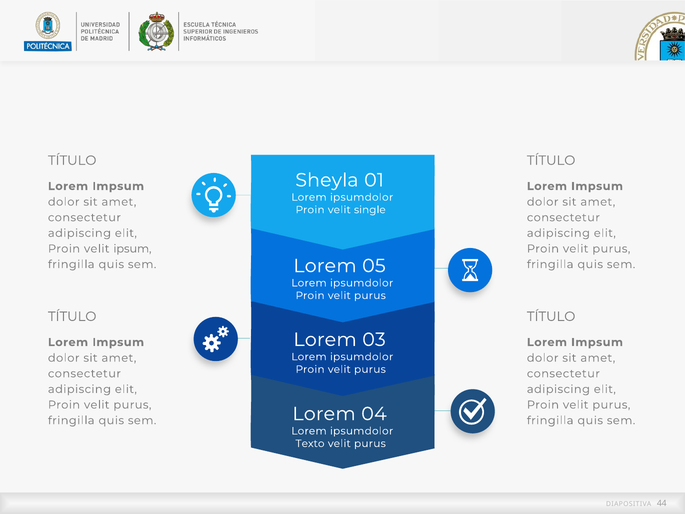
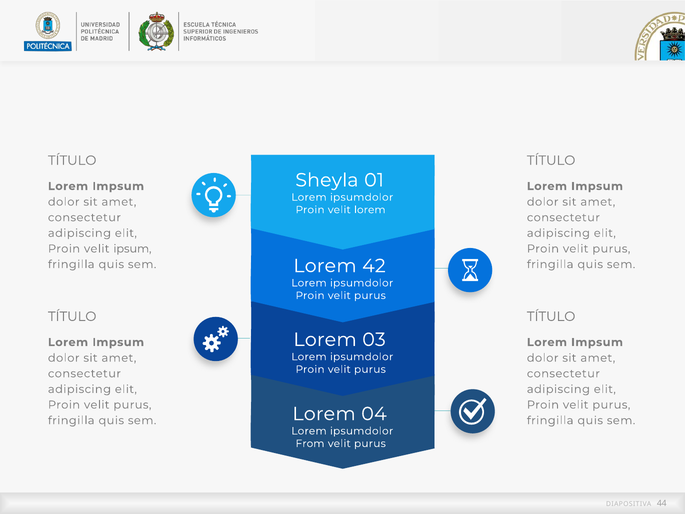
velit single: single -> lorem (370, 210)
05: 05 -> 42 (374, 266)
Texto: Texto -> From (310, 443)
